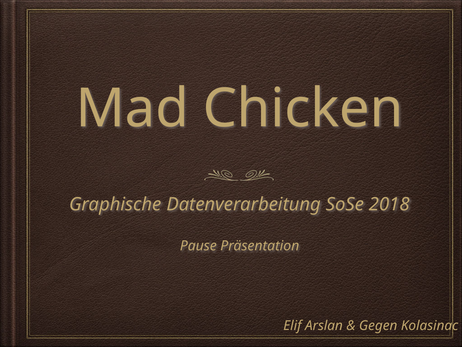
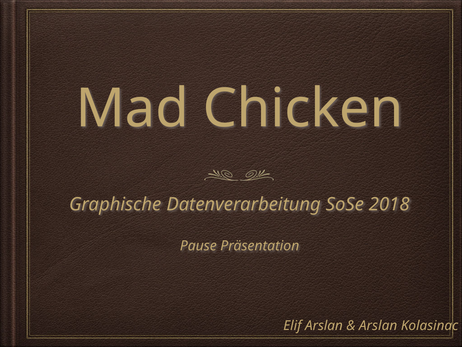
Gegen: Gegen -> Arslan (378, 325)
